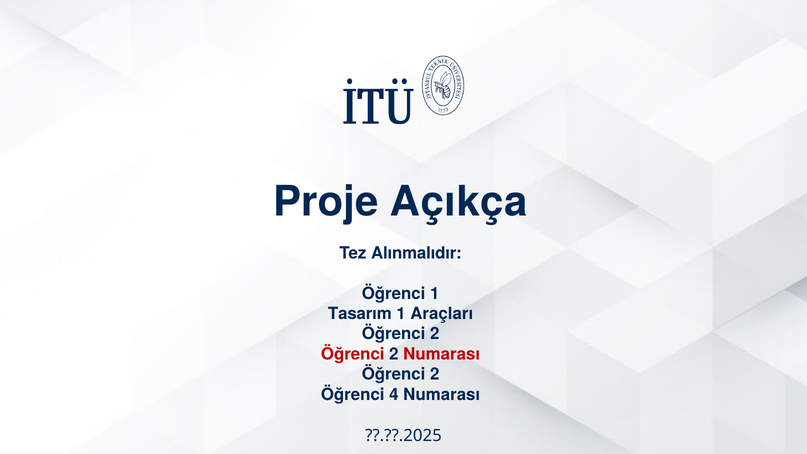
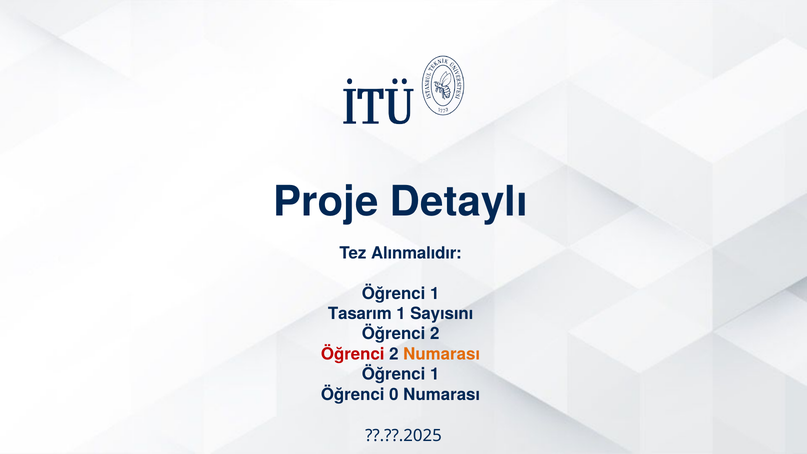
Açıkça: Açıkça -> Detaylı (459, 202)
Araçları: Araçları -> Sayısını (442, 314)
Numarası colour: red -> orange (442, 354)
2: 2 -> 1 (435, 374)
4: 4 -> 0 (394, 394)
